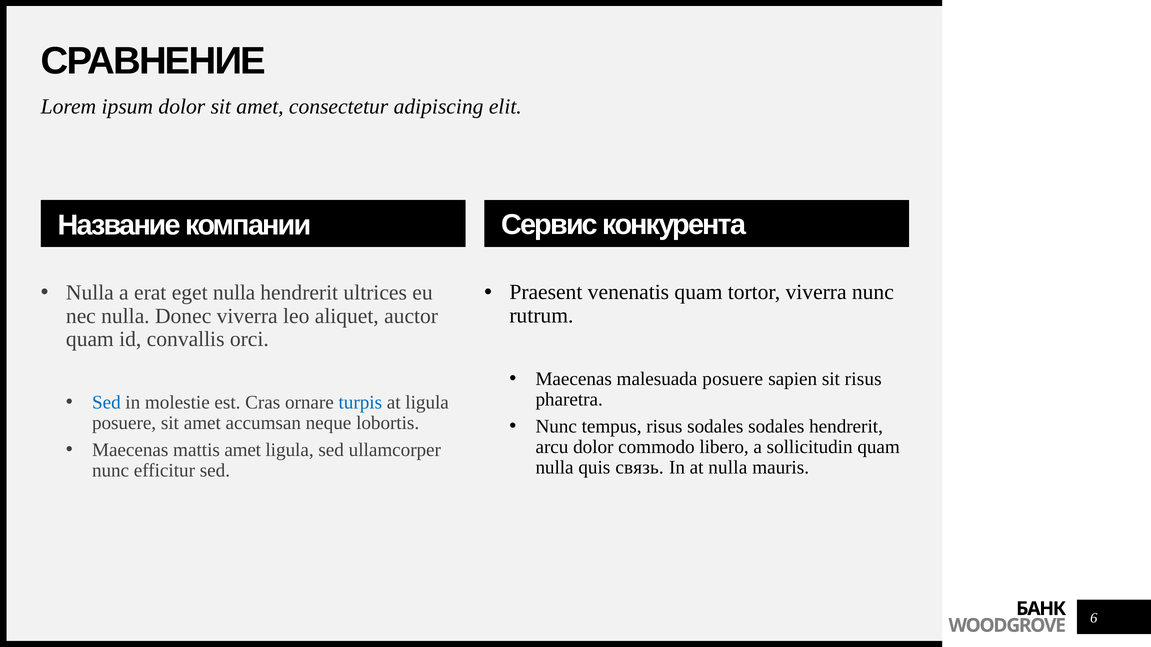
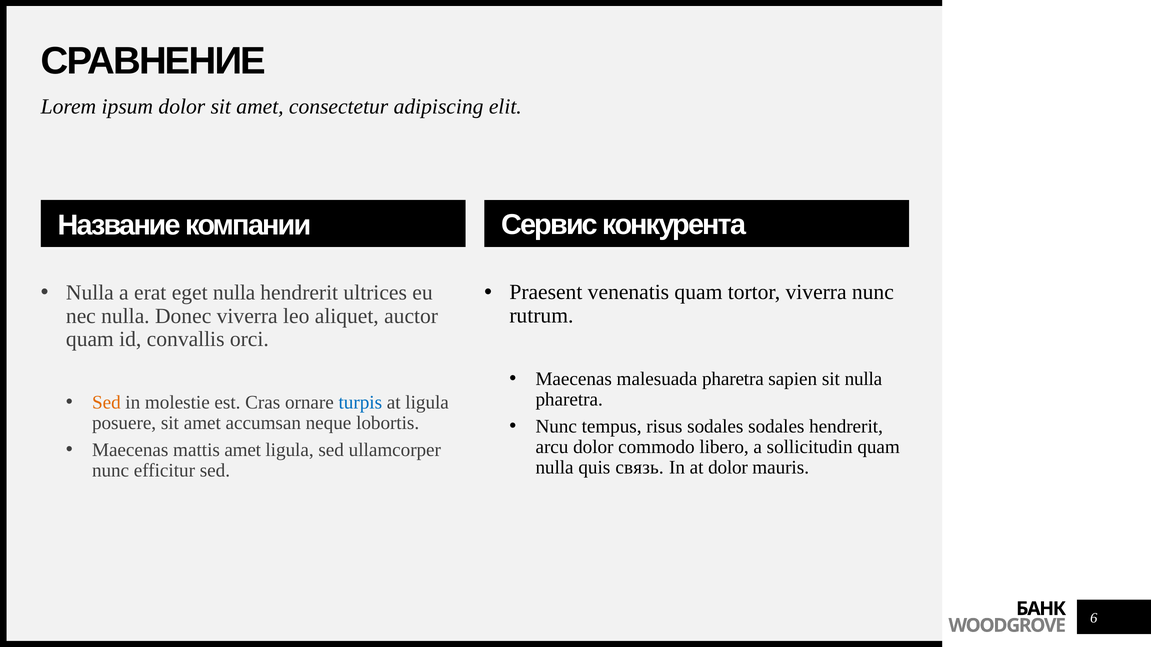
malesuada posuere: posuere -> pharetra (733, 379)
sit risus: risus -> nulla (863, 379)
Sed colour: blue -> orange (106, 403)
at nulla: nulla -> dolor (728, 468)
